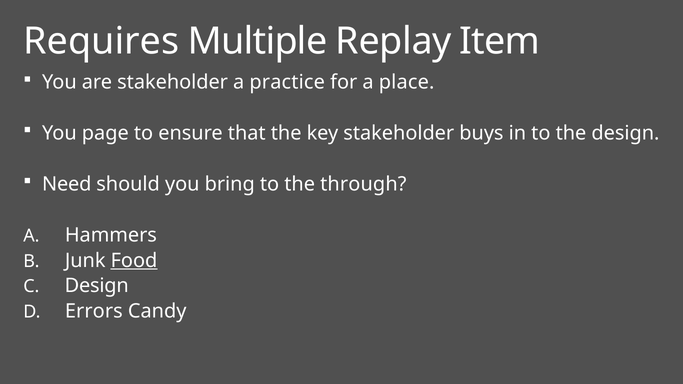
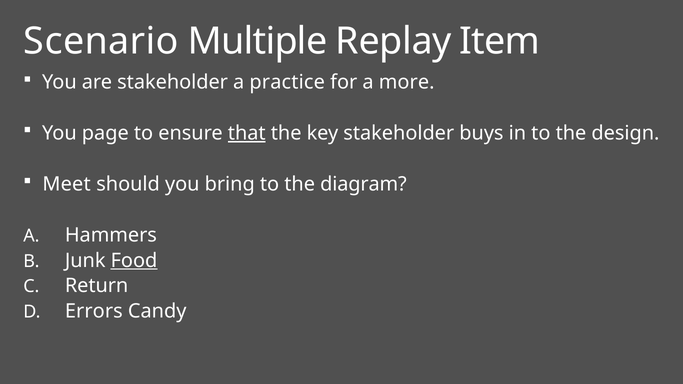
Requires: Requires -> Scenario (101, 41)
place: place -> more (407, 82)
that underline: none -> present (247, 133)
Need: Need -> Meet (67, 184)
through: through -> diagram (363, 184)
Design: Design -> Return (97, 286)
